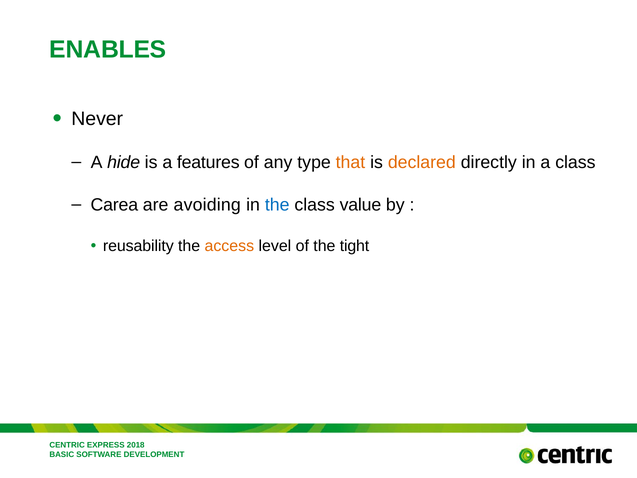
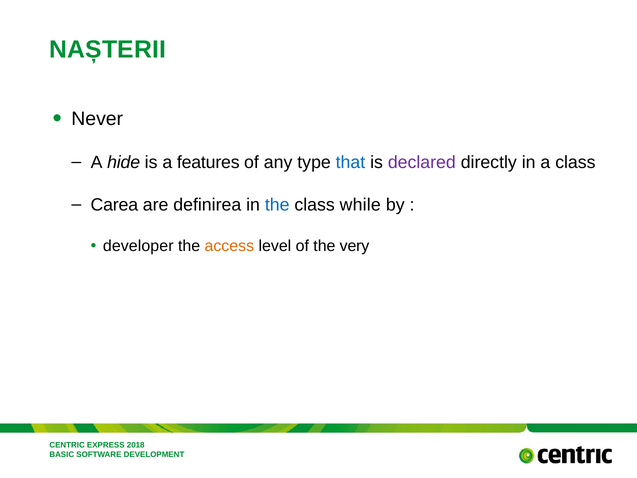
ENABLES: ENABLES -> NAȘTERII (108, 50)
that colour: orange -> blue (350, 162)
declared colour: orange -> purple (422, 162)
avoiding: avoiding -> definirea (207, 205)
value: value -> while (360, 205)
reusability: reusability -> developer (138, 246)
tight: tight -> very (355, 246)
